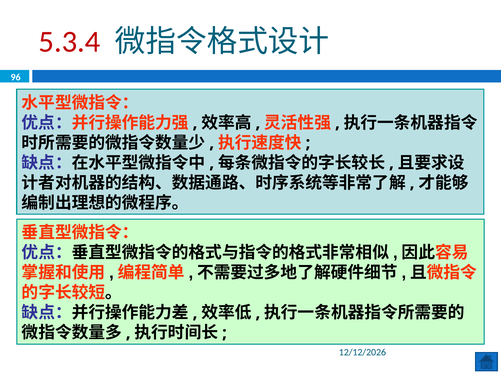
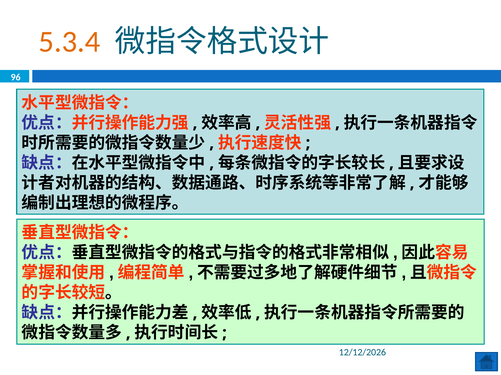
5.3.4 colour: red -> orange (70, 42)
